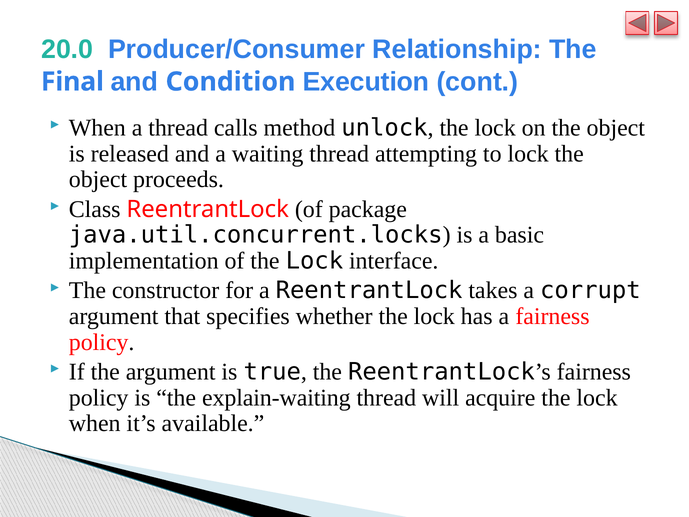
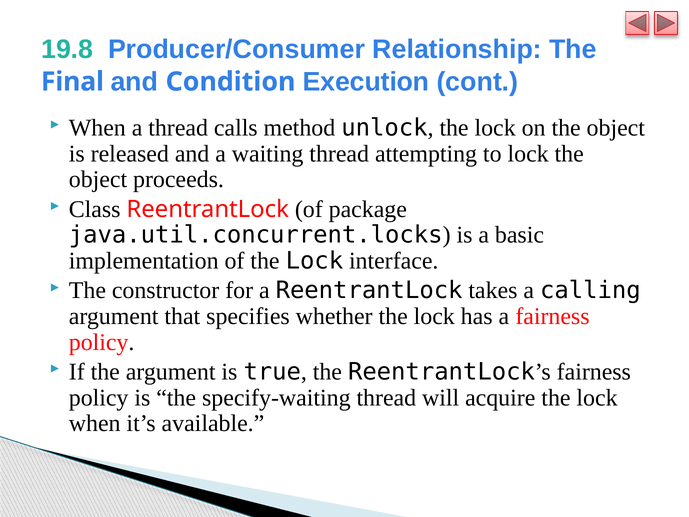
20.0: 20.0 -> 19.8 (67, 50)
corrupt: corrupt -> calling (590, 290)
explain-waiting: explain-waiting -> specify-waiting (276, 398)
